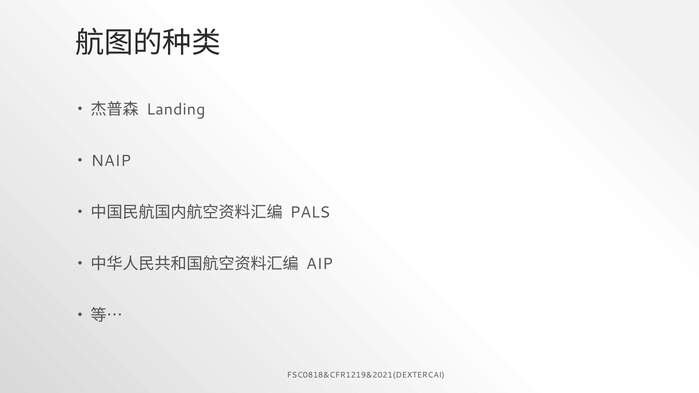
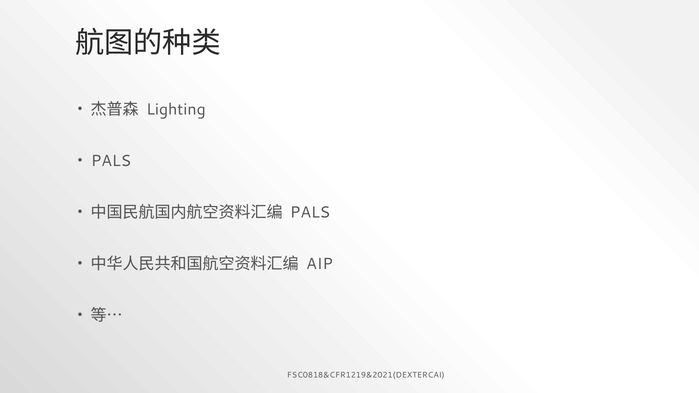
Landing: Landing -> Lighting (176, 109)
NAIP: NAIP -> PALS (111, 161)
